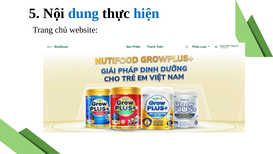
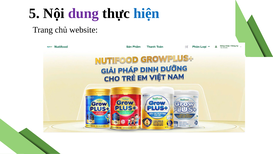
dung colour: blue -> purple (83, 13)
